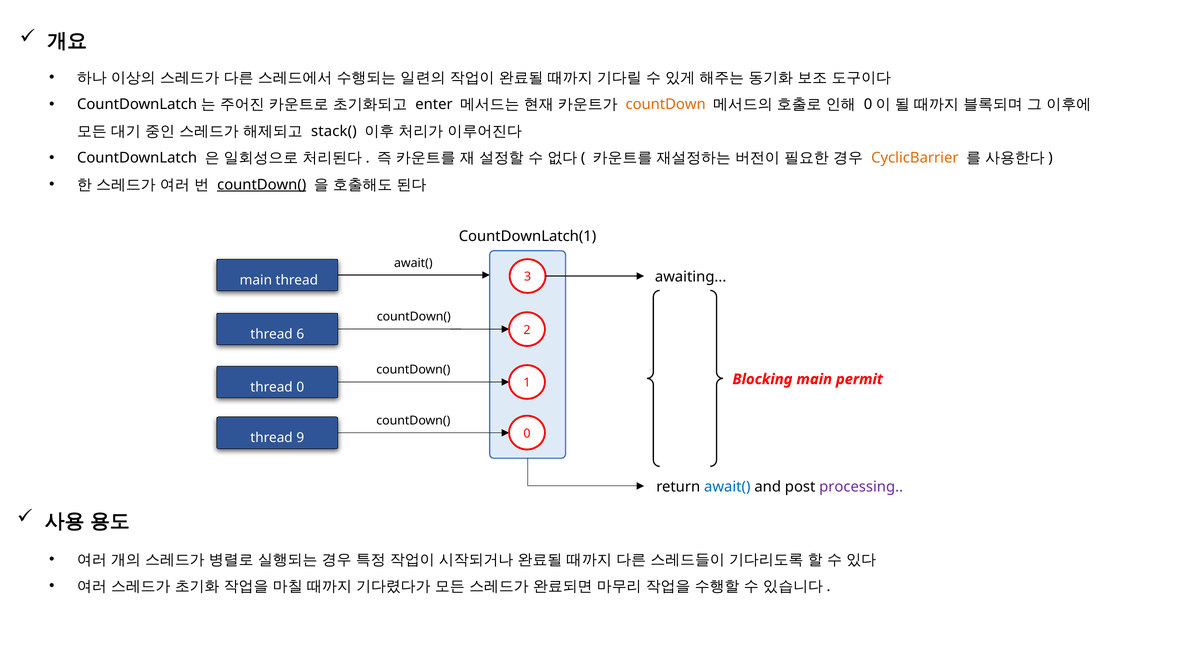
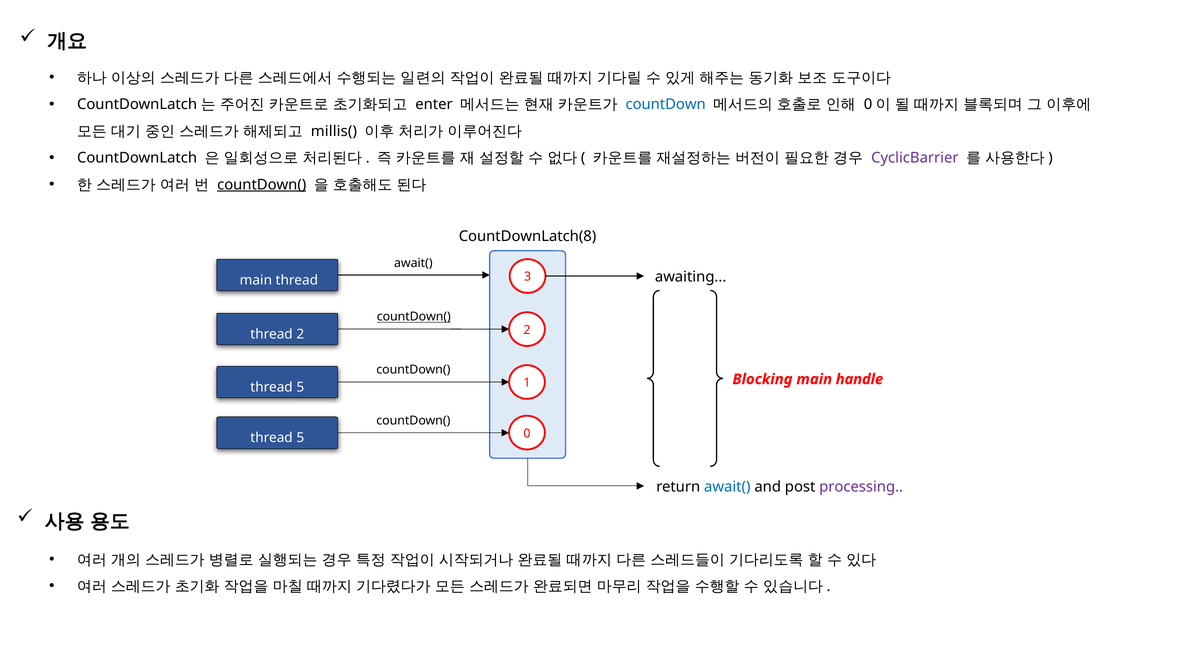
countDown colour: orange -> blue (666, 104)
stack(: stack( -> millis( (334, 131)
CyclicBarrier colour: orange -> purple (915, 158)
CountDownLatch(1: CountDownLatch(1 -> CountDownLatch(8 (527, 236)
countDown( underline: none -> present (414, 317)
thread 6: 6 -> 2 (300, 334)
permit: permit -> handle (859, 379)
0: 0 -> 5 (300, 387)
9: 9 -> 5 (300, 438)
